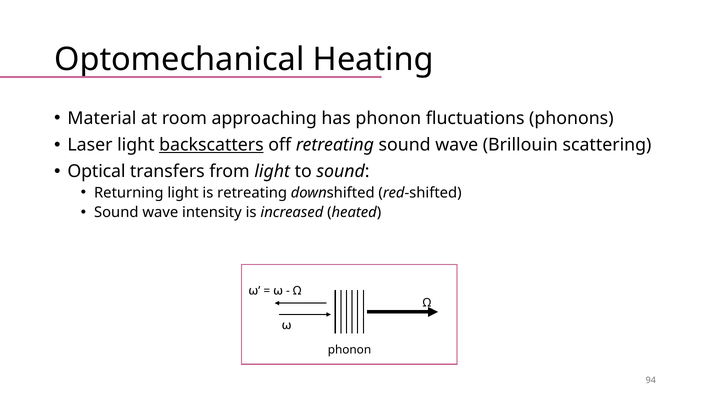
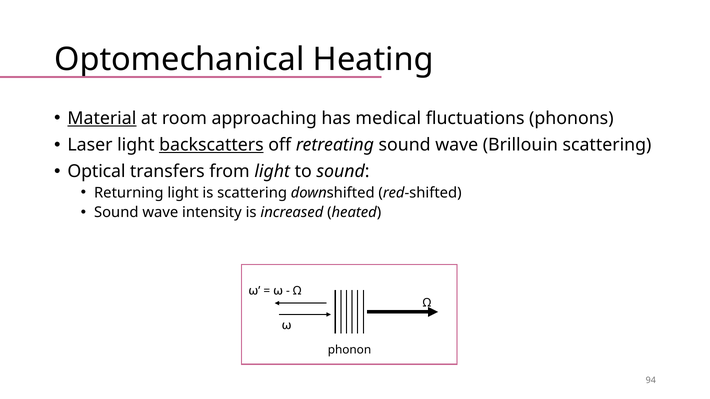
Material underline: none -> present (102, 118)
has phonon: phonon -> medical (388, 118)
is retreating: retreating -> scattering (252, 193)
